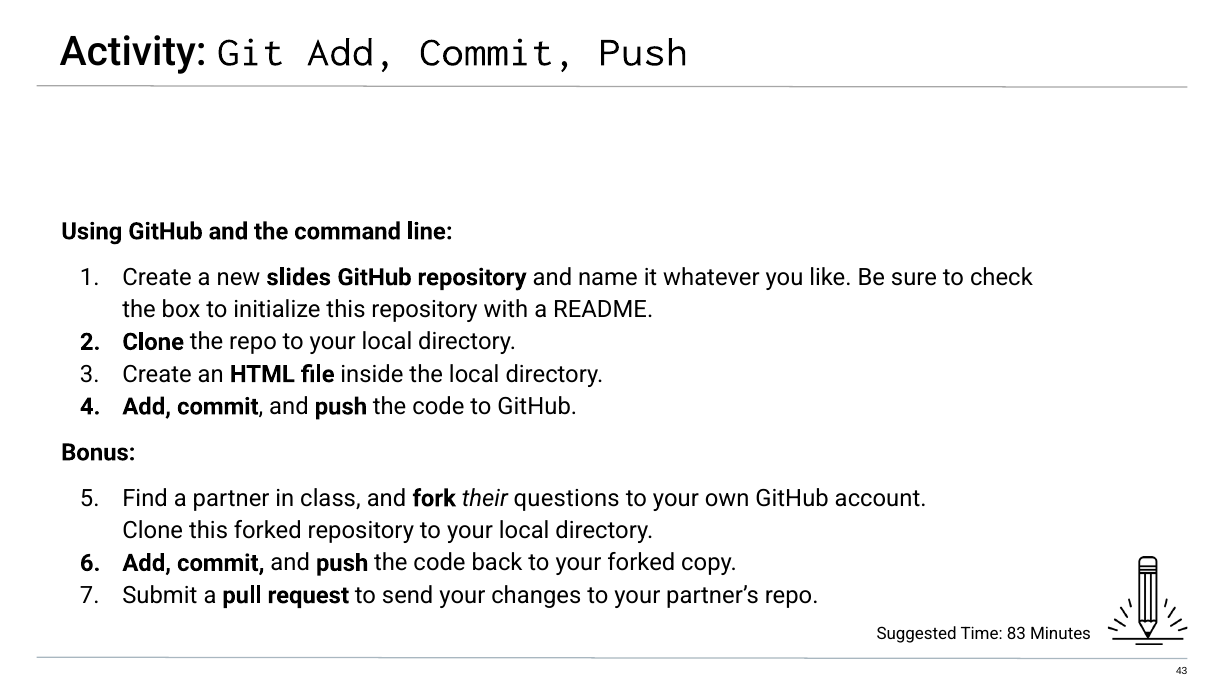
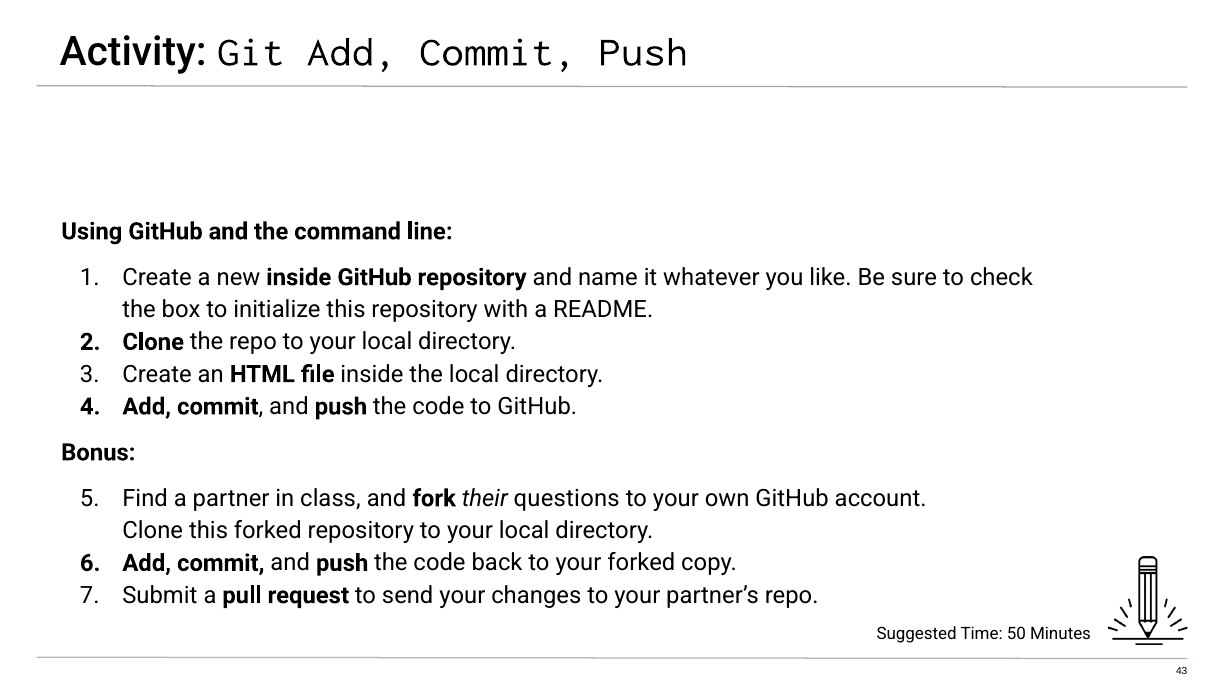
new slides: slides -> inside (299, 277)
83: 83 -> 50 (1016, 634)
